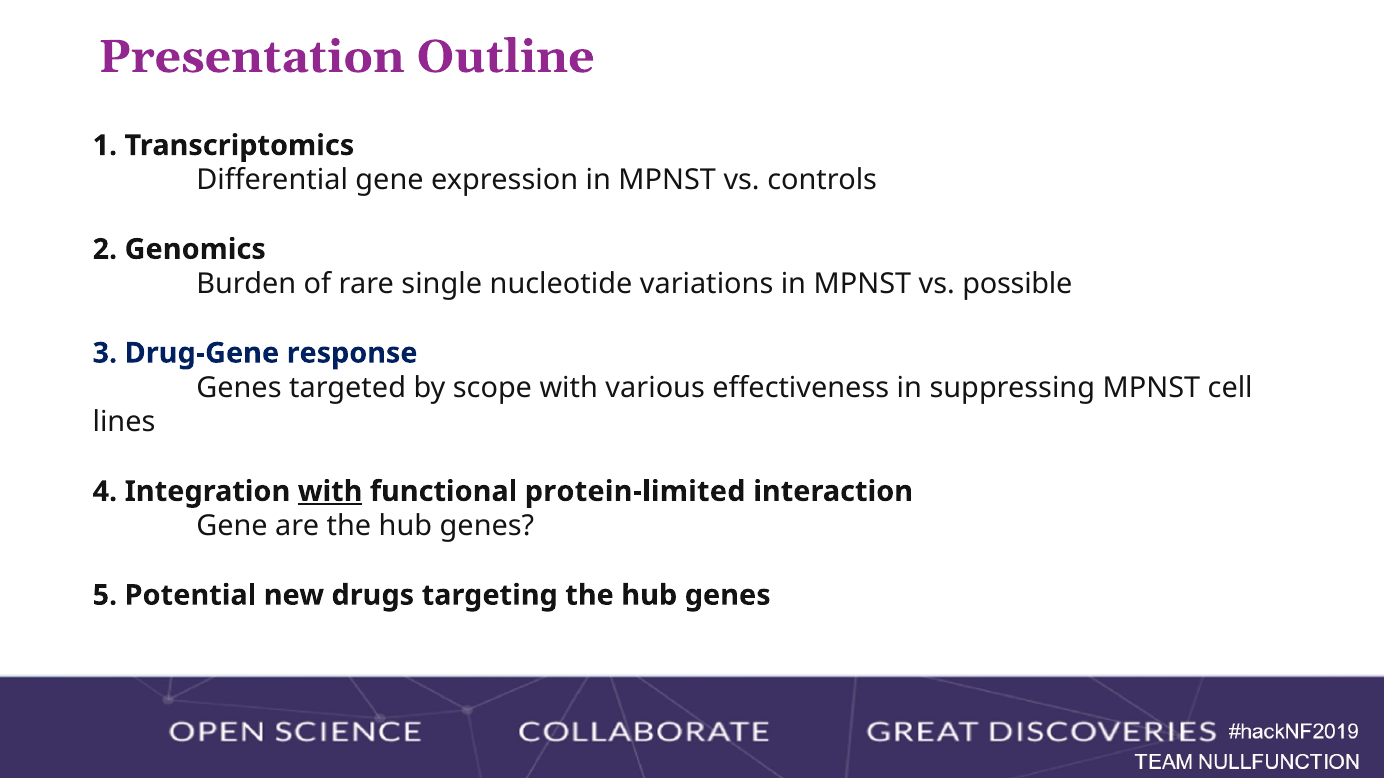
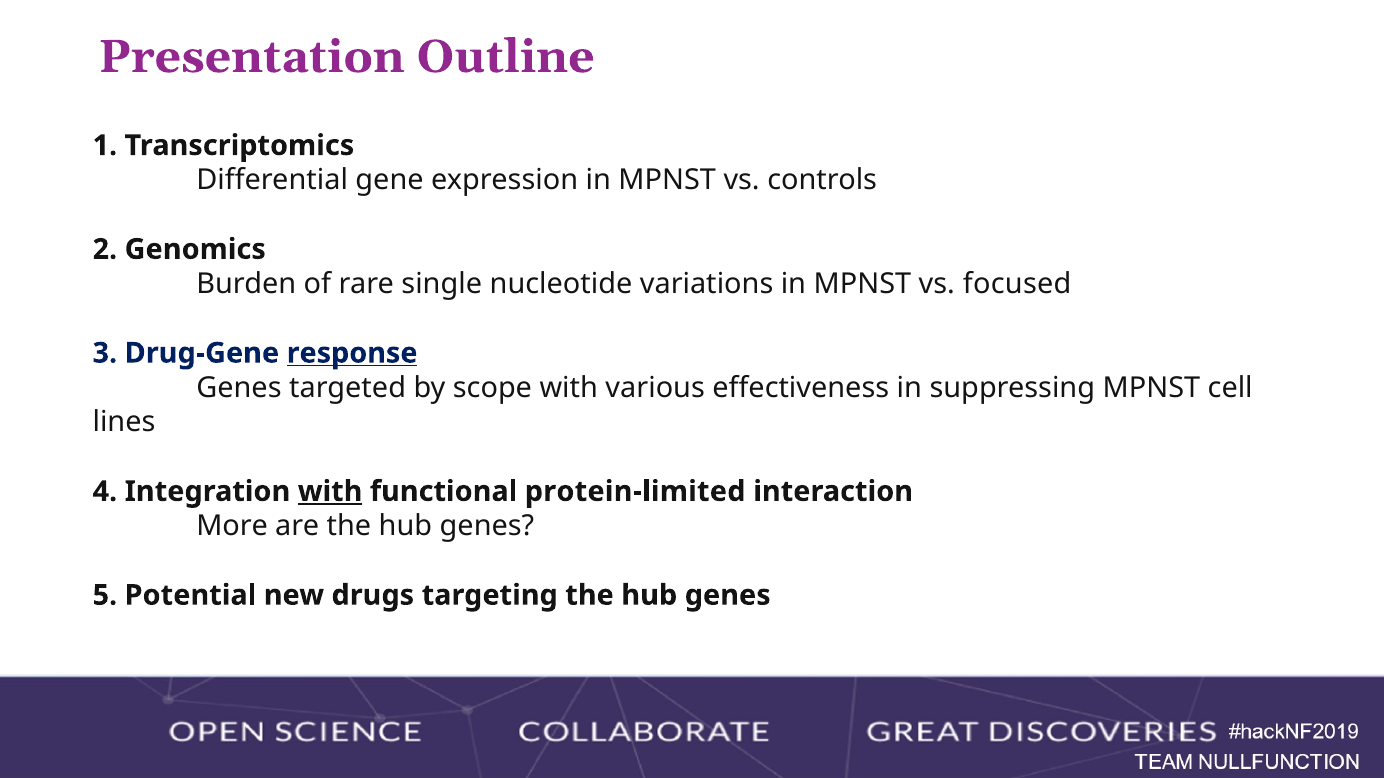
possible: possible -> focused (1017, 284)
response underline: none -> present (352, 353)
Gene: Gene -> More (232, 526)
